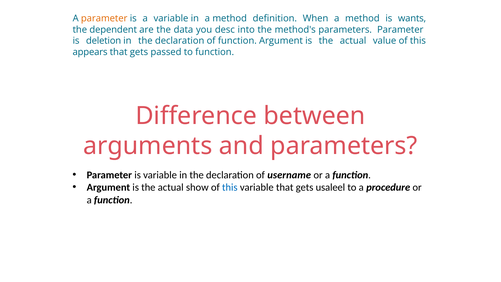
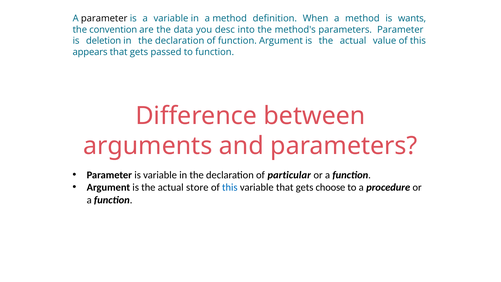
parameter colour: orange -> black (104, 18)
dependent: dependent -> convention (113, 30)
username: username -> particular (289, 175)
show: show -> store (197, 187)
usaleel: usaleel -> choose (330, 187)
